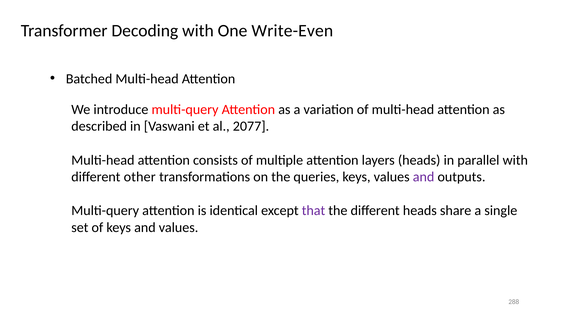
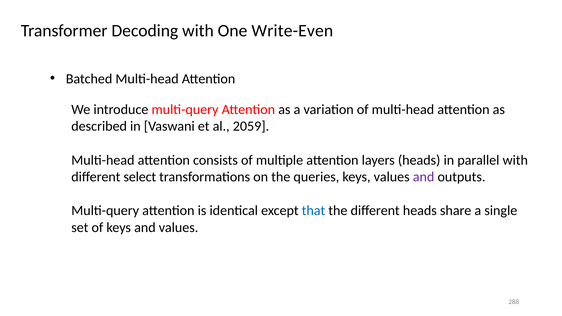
2077: 2077 -> 2059 (251, 126)
other: other -> select (140, 177)
that colour: purple -> blue (314, 211)
